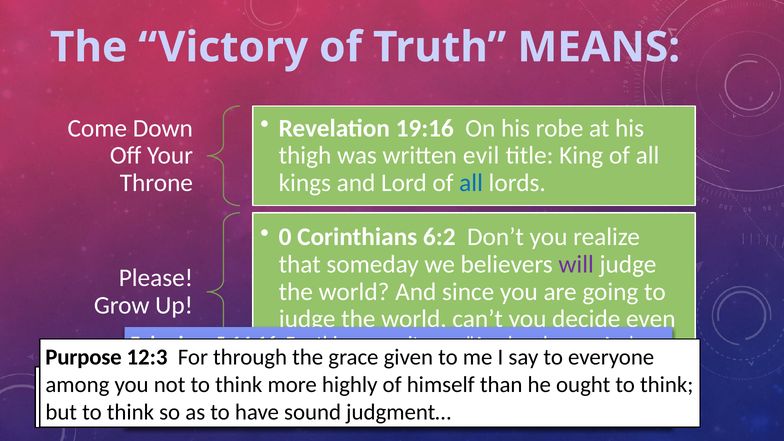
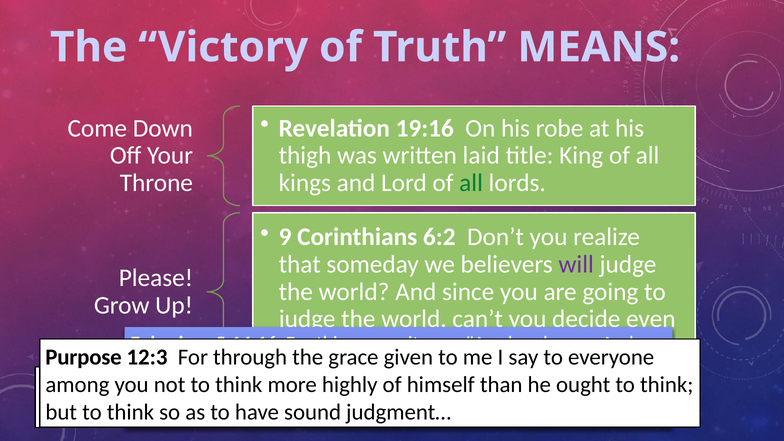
evil: evil -> laid (481, 156)
all colour: blue -> green (471, 183)
0: 0 -> 9 (285, 237)
